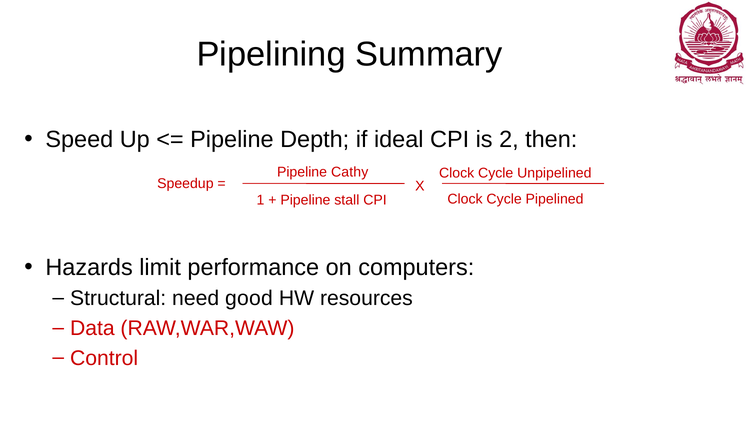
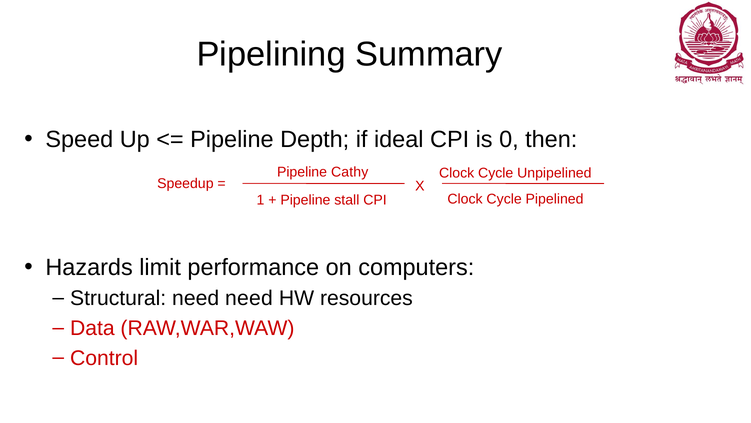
2: 2 -> 0 (509, 139)
need good: good -> need (249, 298)
